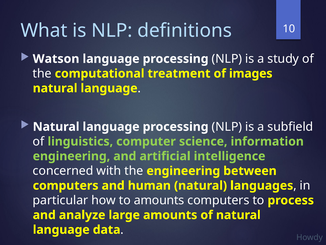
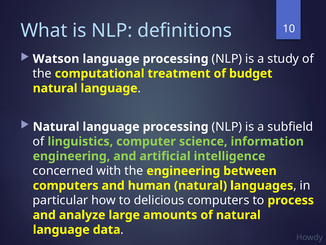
images: images -> budget (251, 73)
to amounts: amounts -> delicious (159, 200)
